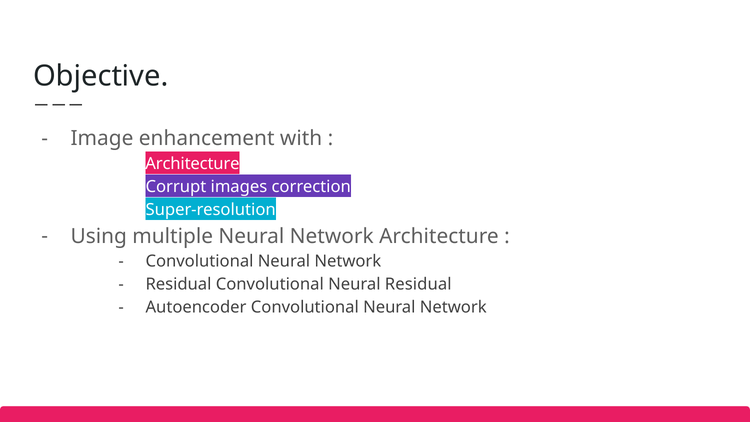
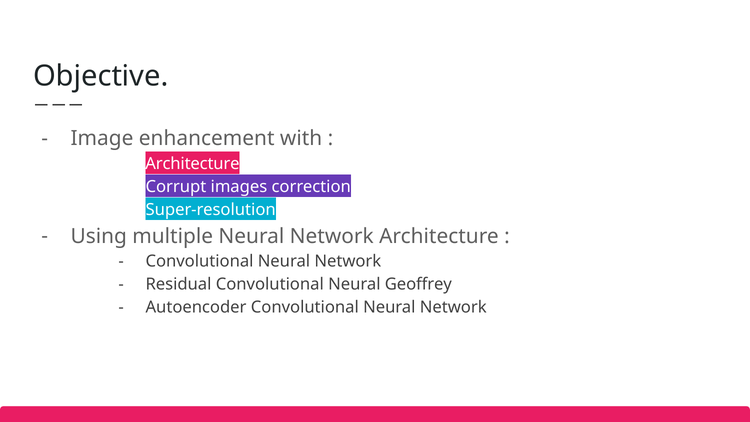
Neural Residual: Residual -> Geoffrey (418, 284)
